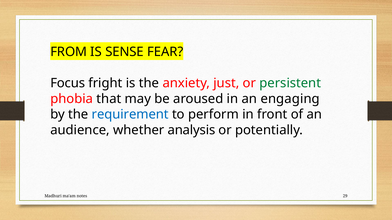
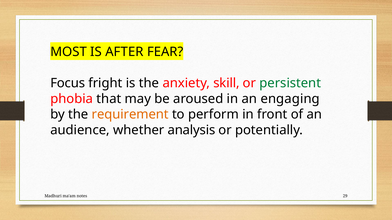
FROM: FROM -> MOST (69, 52)
SENSE: SENSE -> AFTER (124, 52)
just: just -> skill (226, 83)
requirement colour: blue -> orange (130, 115)
